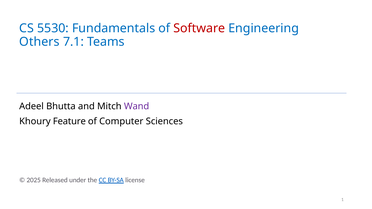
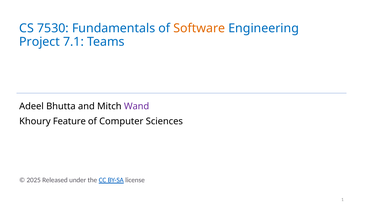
5530: 5530 -> 7530 (53, 28)
Software colour: red -> orange (199, 28)
Others: Others -> Project (40, 42)
